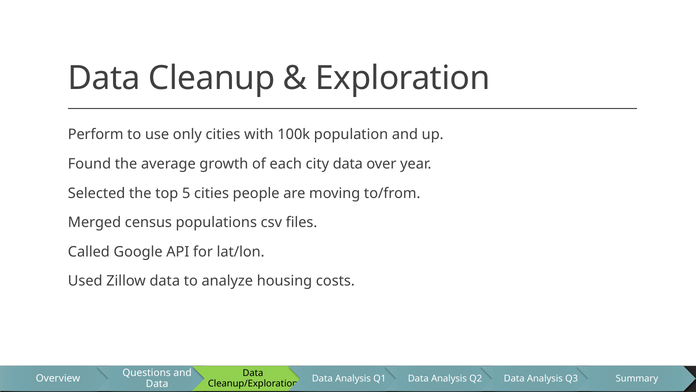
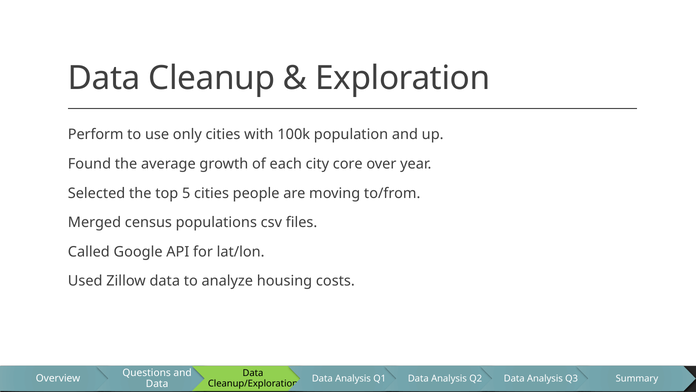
city data: data -> core (348, 164)
